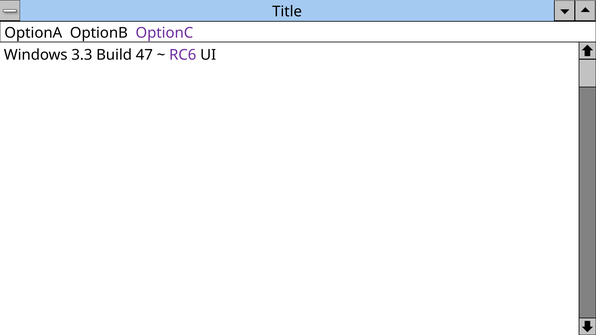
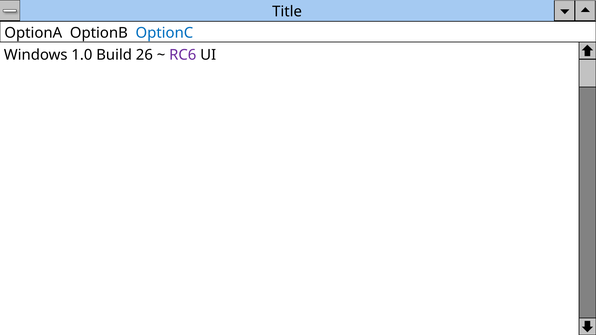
OptionC colour: purple -> blue (164, 33)
3.3: 3.3 -> 1.0 (82, 55)
47: 47 -> 26 (144, 55)
